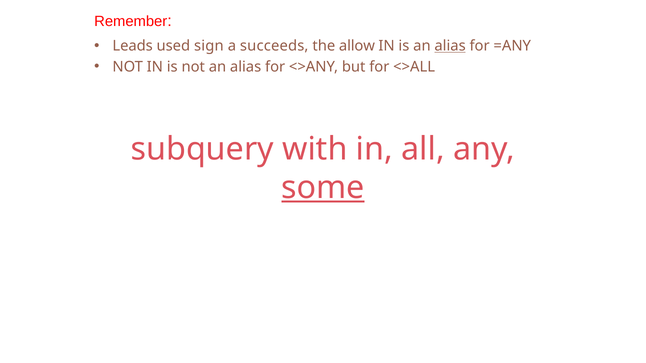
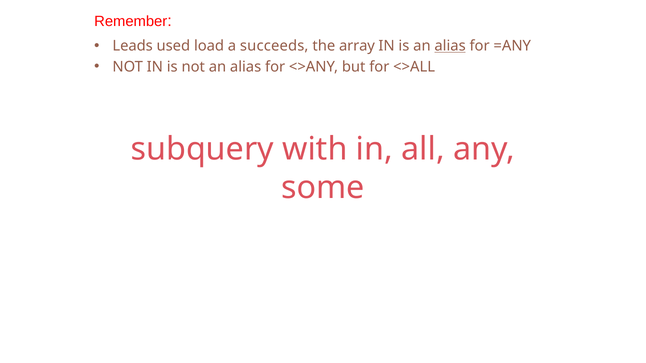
sign: sign -> load (209, 46)
allow: allow -> array (357, 46)
some underline: present -> none (323, 188)
